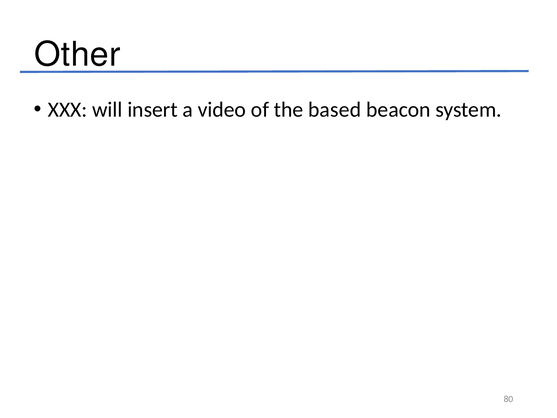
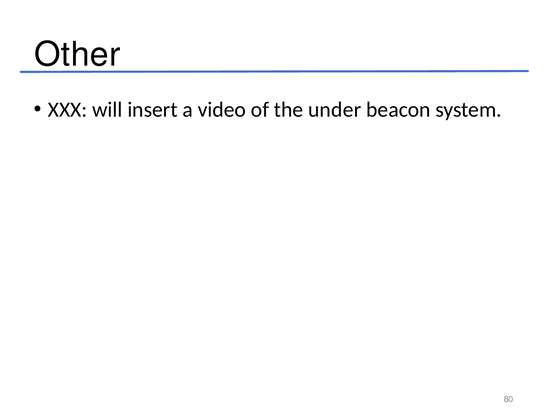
based: based -> under (335, 110)
